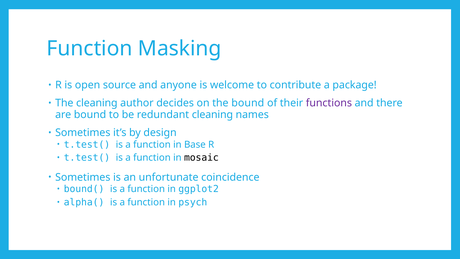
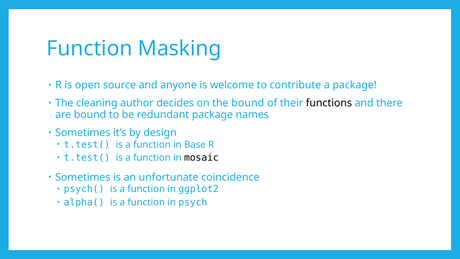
functions colour: purple -> black (329, 103)
redundant cleaning: cleaning -> package (212, 114)
bound(: bound( -> psych( (84, 189)
